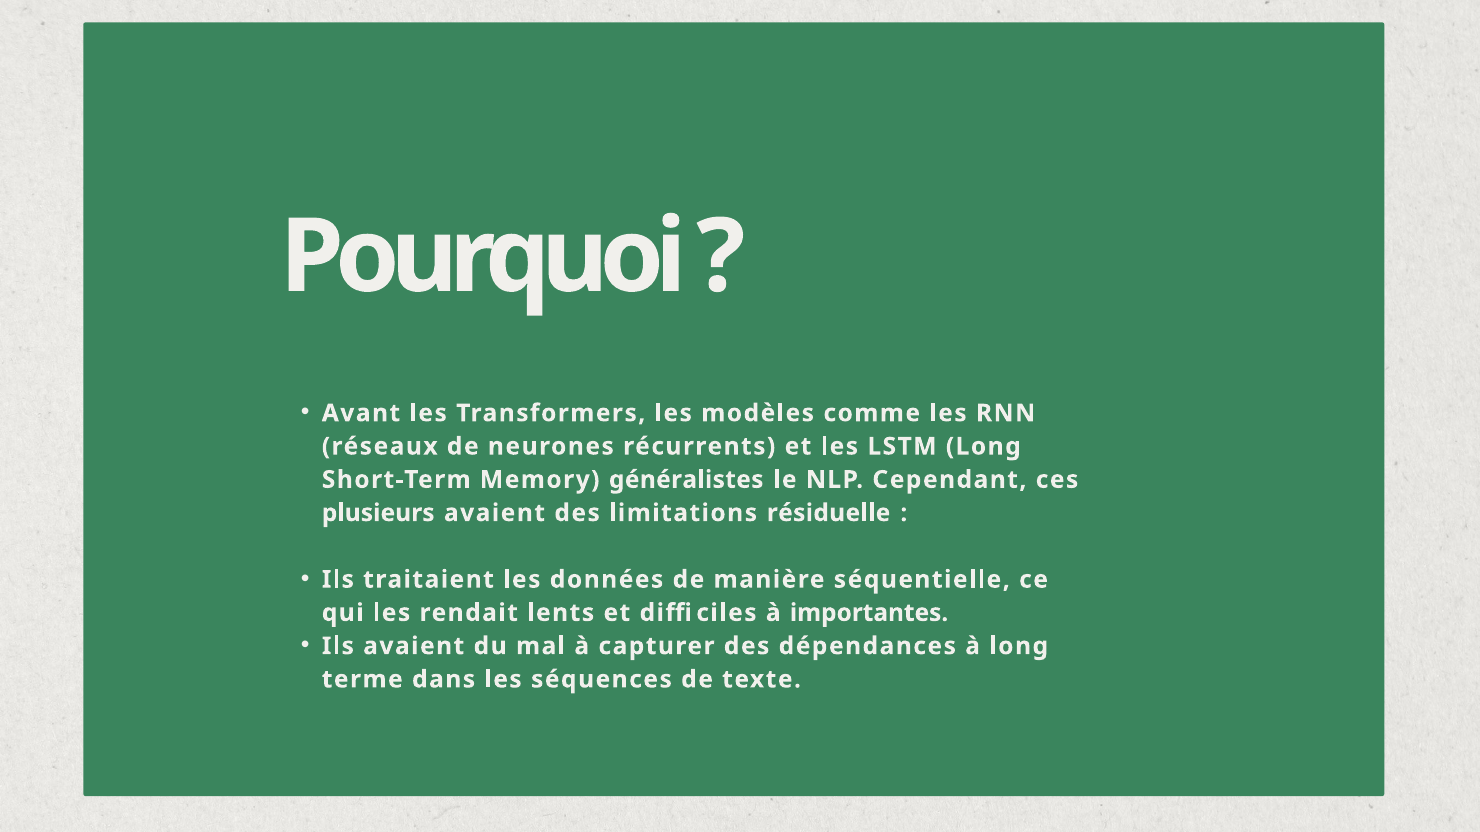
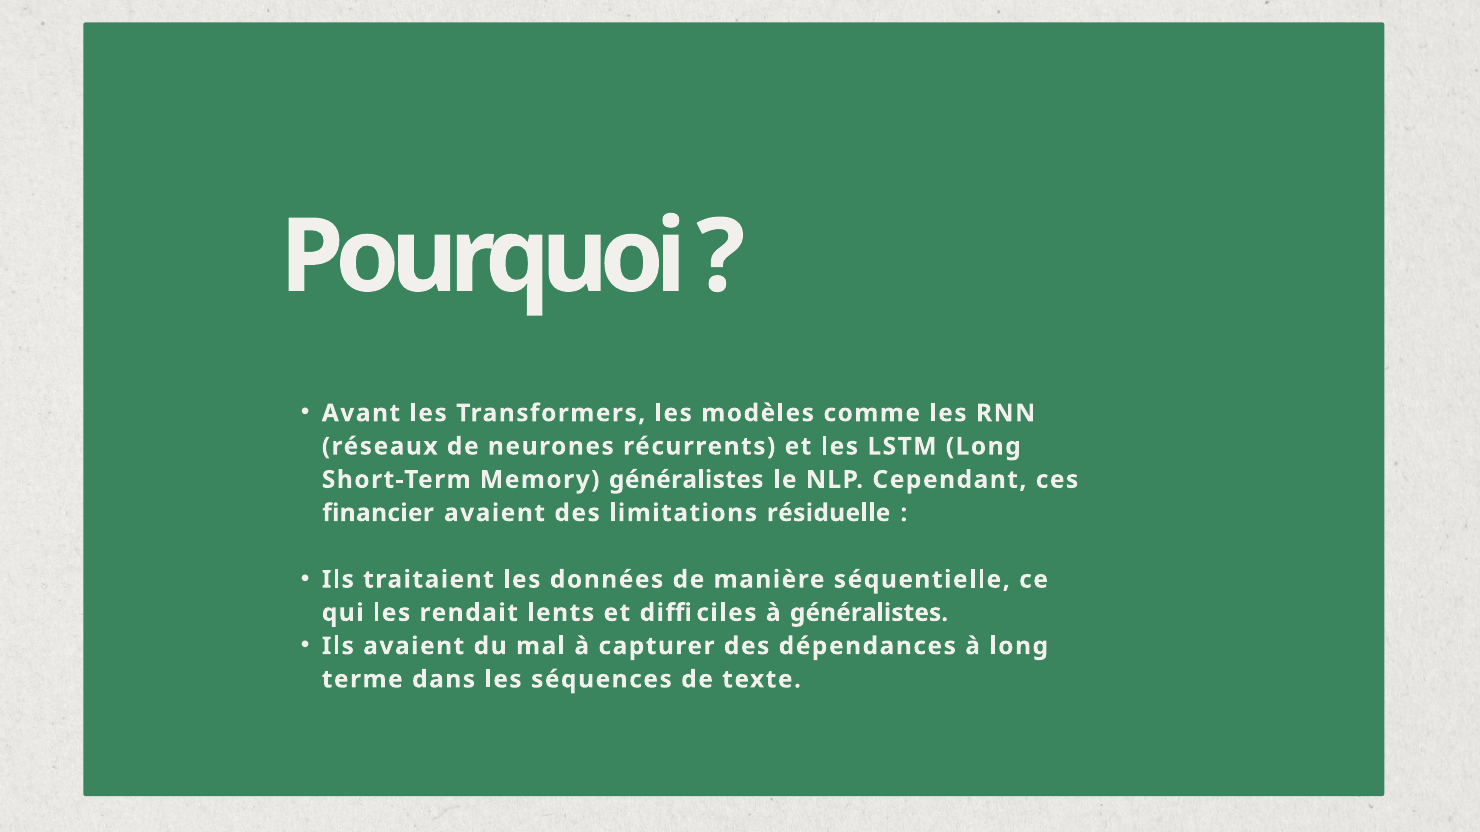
plusieurs: plusieurs -> financier (378, 513)
à importantes: importantes -> généralistes (869, 613)
